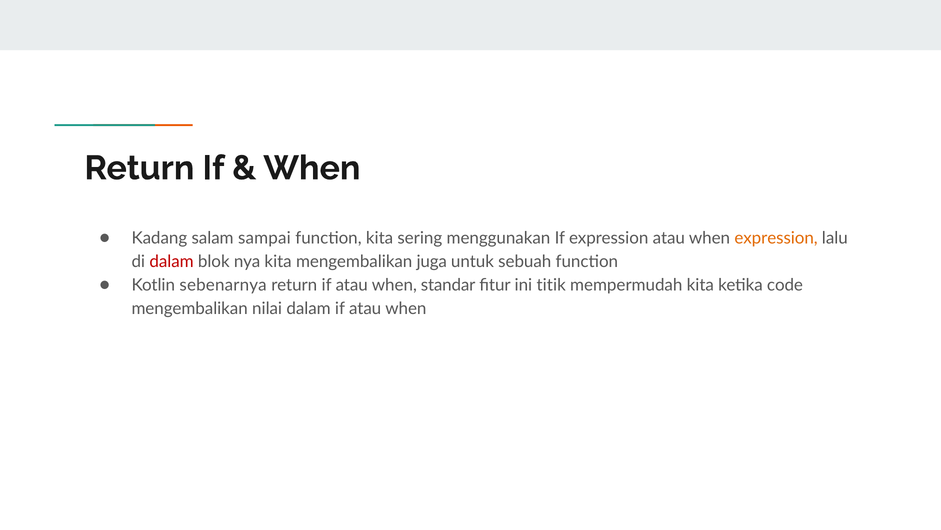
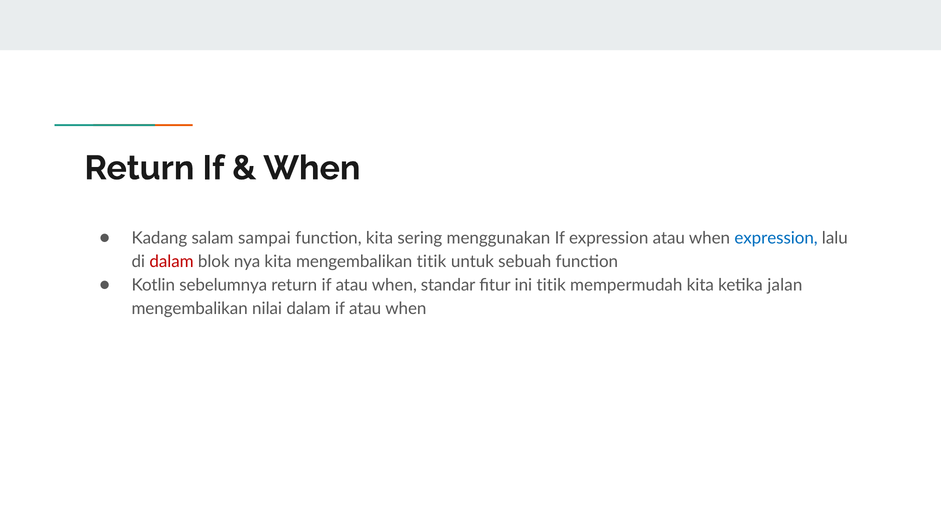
expression colour: orange -> blue (776, 238)
mengembalikan juga: juga -> titik (432, 261)
sebenarnya: sebenarnya -> sebelumnya (223, 285)
code: code -> jalan (785, 285)
